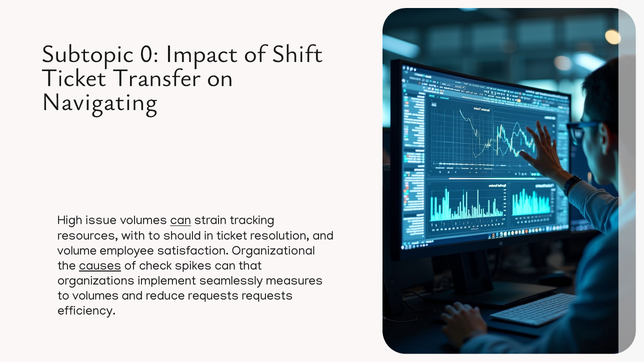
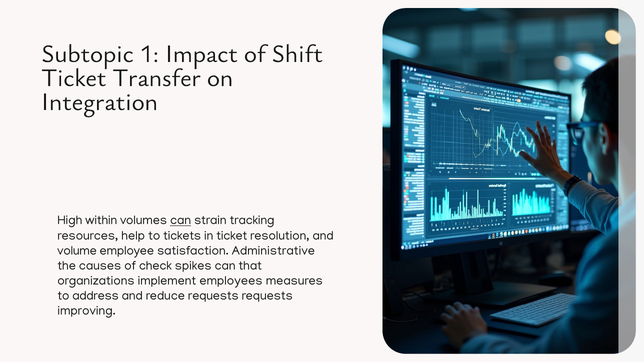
0: 0 -> 1 (149, 54)
Navigating: Navigating -> Integration (100, 102)
issue: issue -> within (101, 221)
with: with -> help (133, 236)
should: should -> tickets (182, 236)
Organizational: Organizational -> Administrative (273, 251)
causes underline: present -> none (100, 266)
seamlessly: seamlessly -> employees (231, 281)
to volumes: volumes -> address (96, 296)
efficiency: efficiency -> improving (87, 311)
